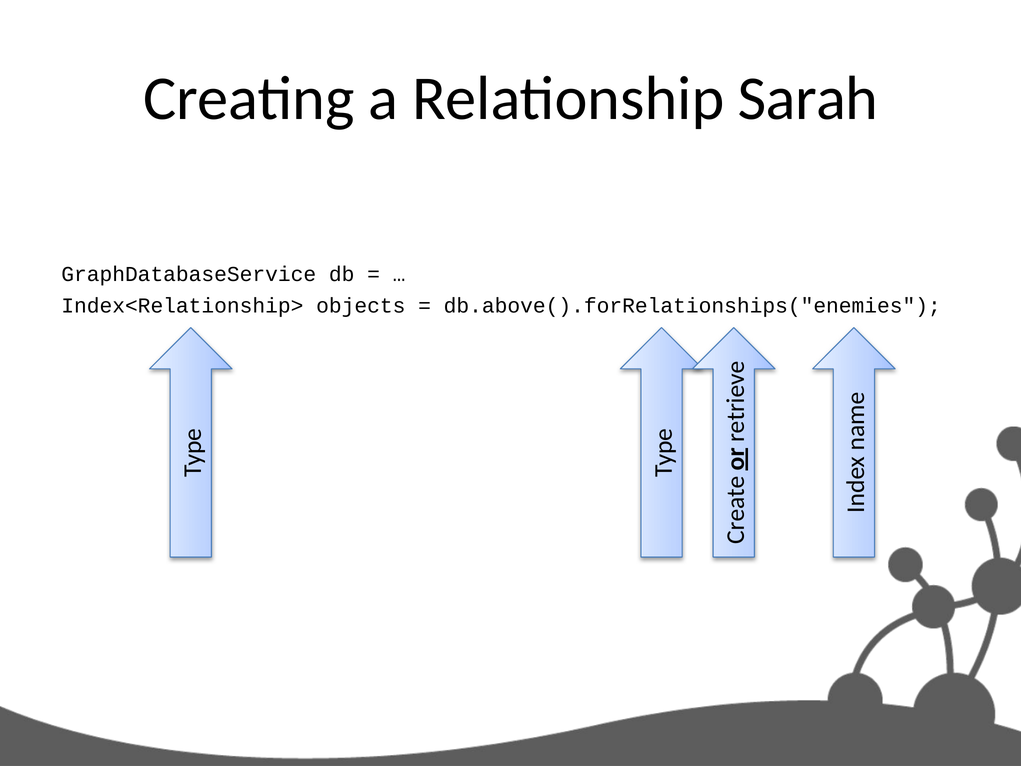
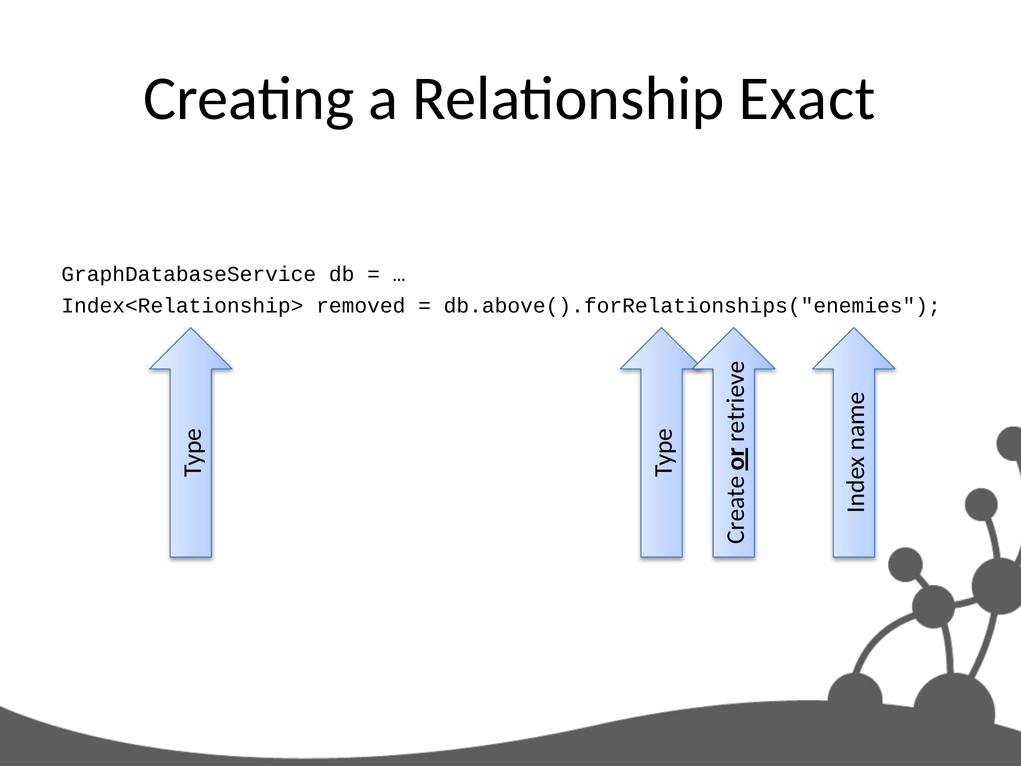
Sarah: Sarah -> Exact (807, 99)
objects: objects -> removed (361, 306)
